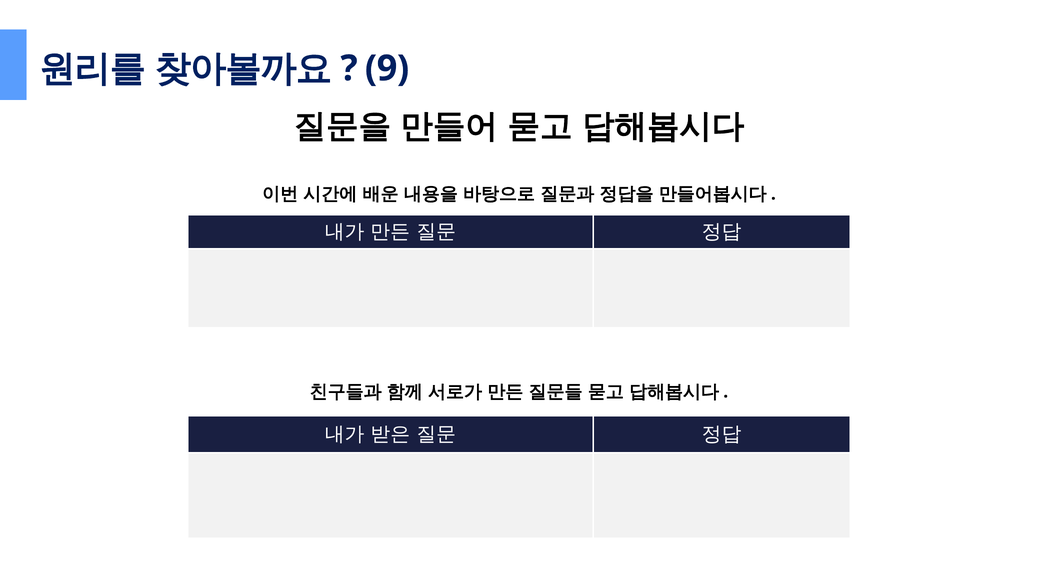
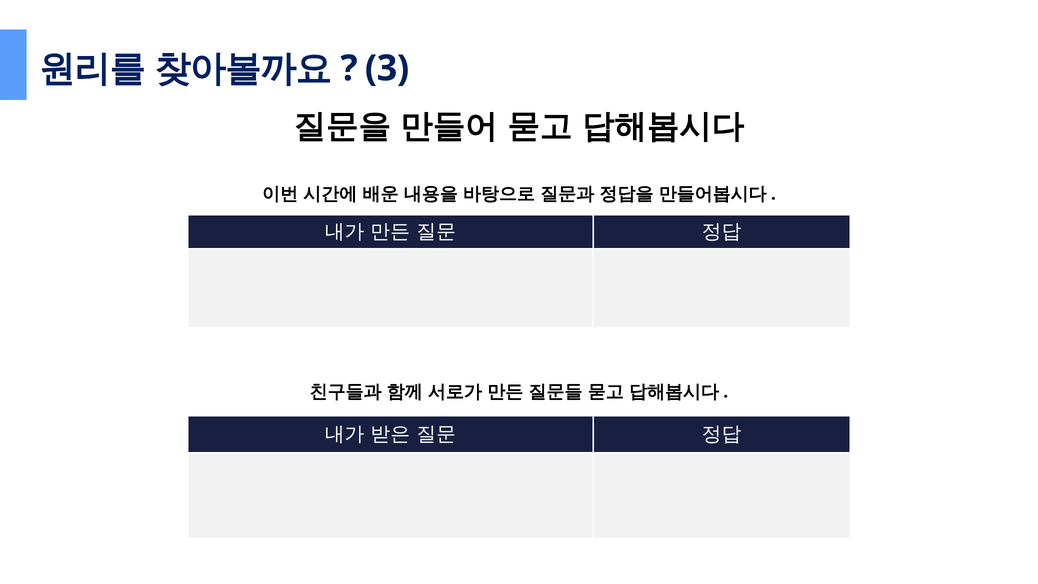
9: 9 -> 3 (387, 68)
